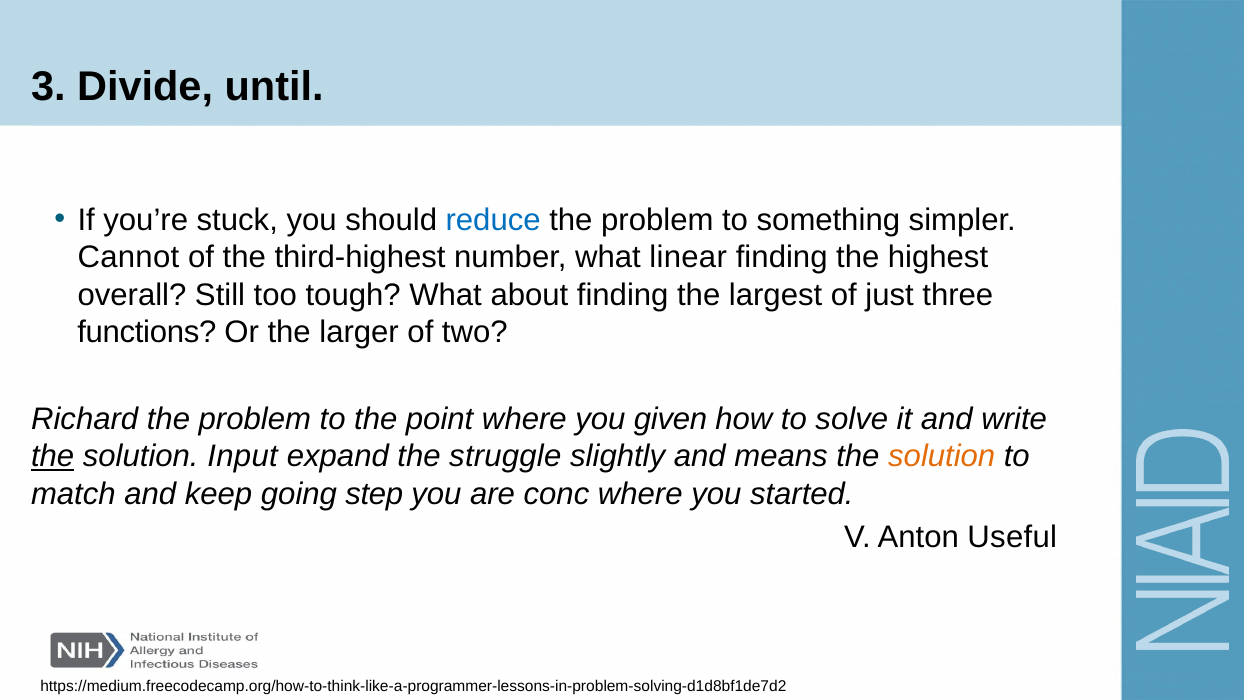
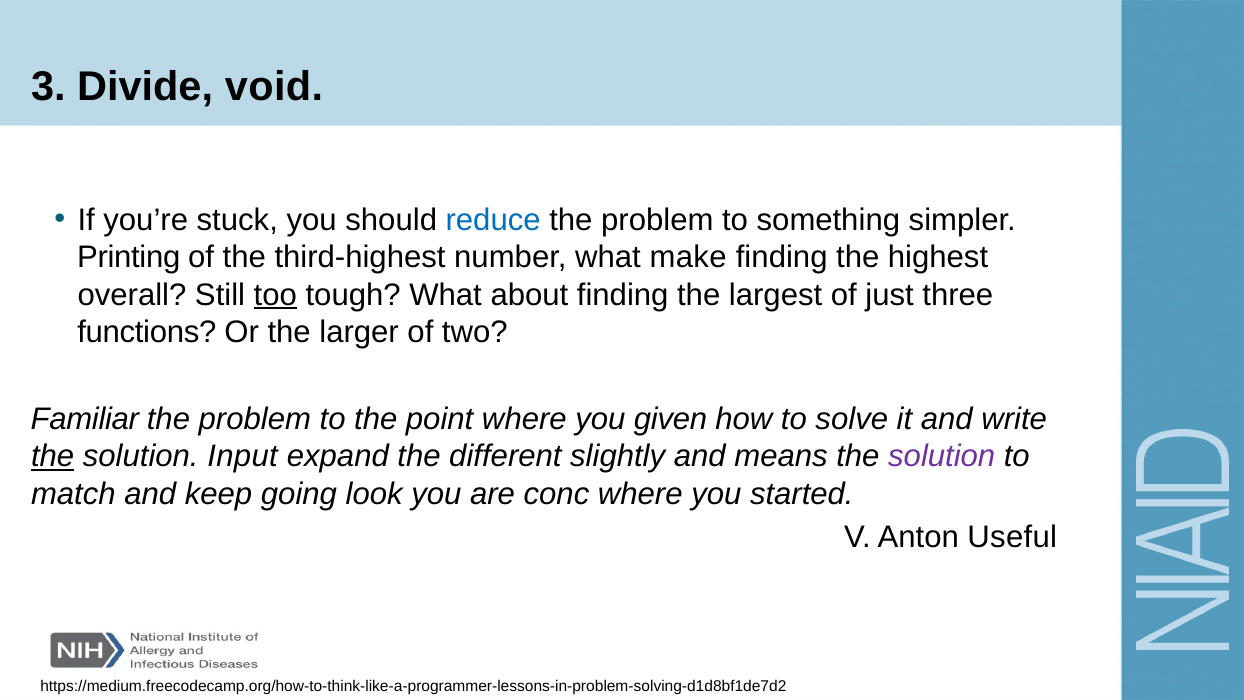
until: until -> void (274, 87)
Cannot: Cannot -> Printing (129, 258)
linear: linear -> make (688, 258)
too underline: none -> present (275, 295)
Richard: Richard -> Familiar (85, 419)
struggle: struggle -> different (505, 457)
solution colour: orange -> purple (942, 457)
step: step -> look (374, 494)
